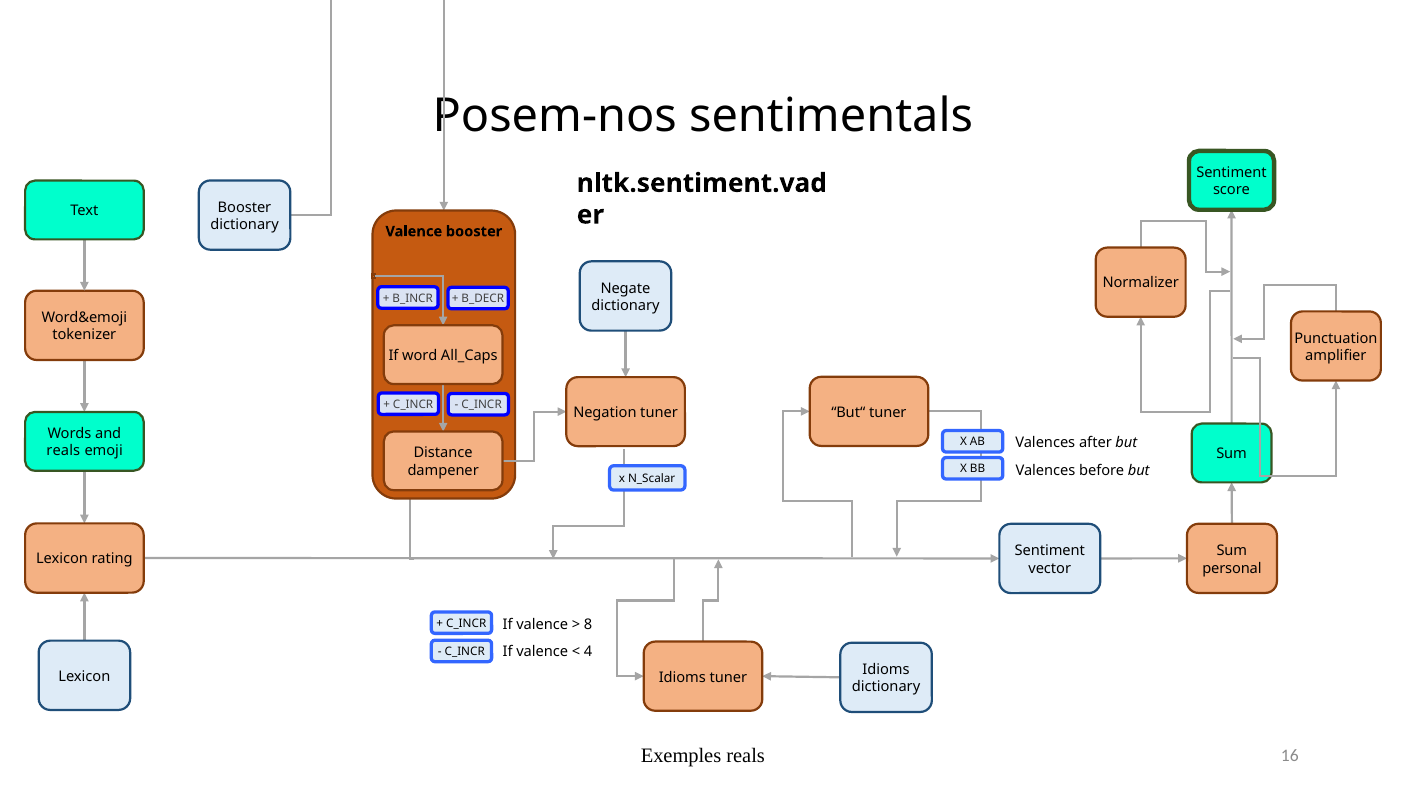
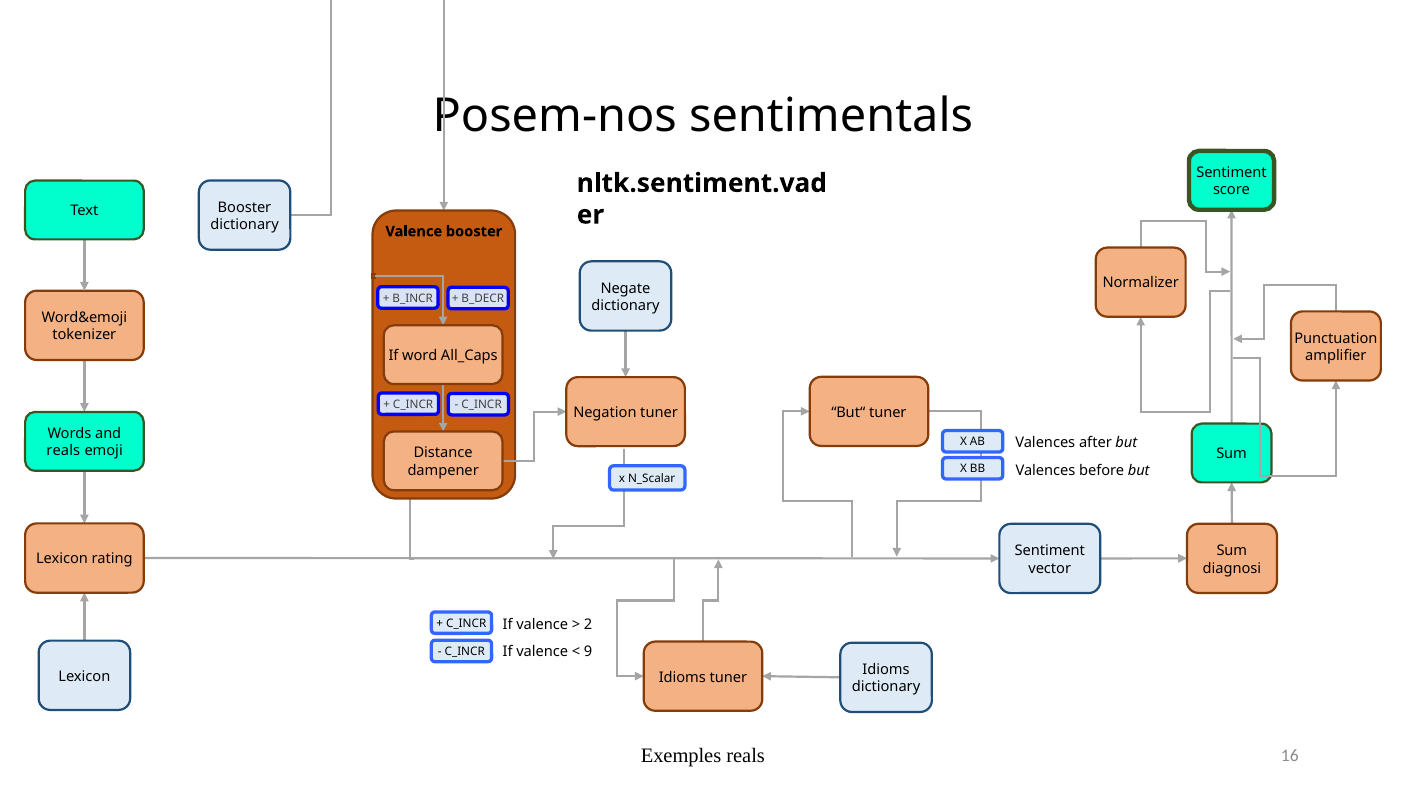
personal: personal -> diagnosi (1232, 568)
8: 8 -> 2 (588, 624)
4: 4 -> 9 (588, 651)
